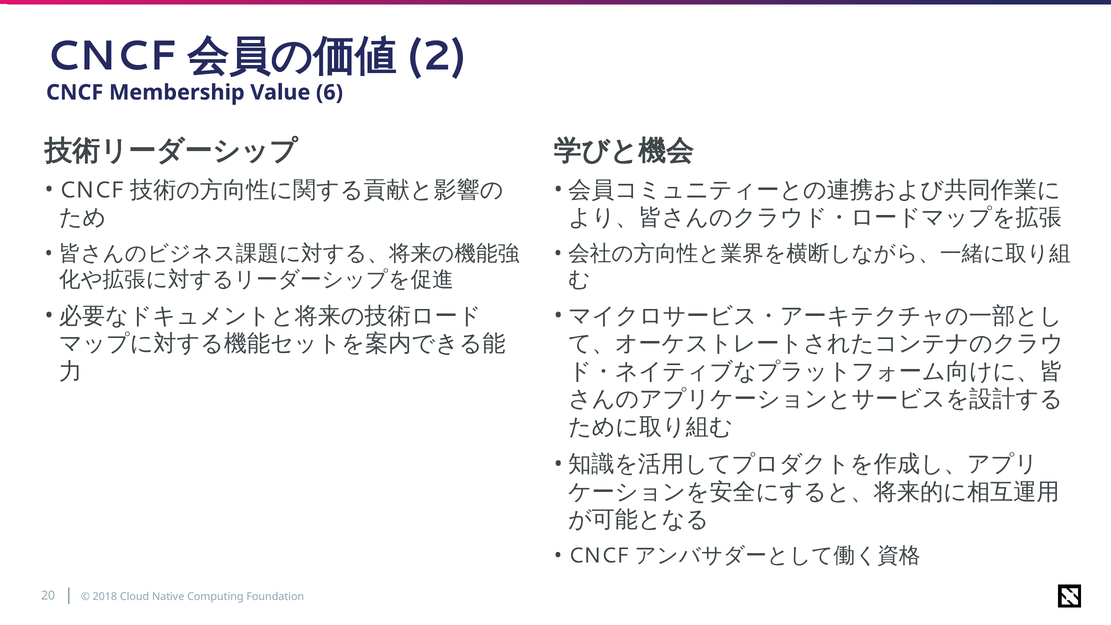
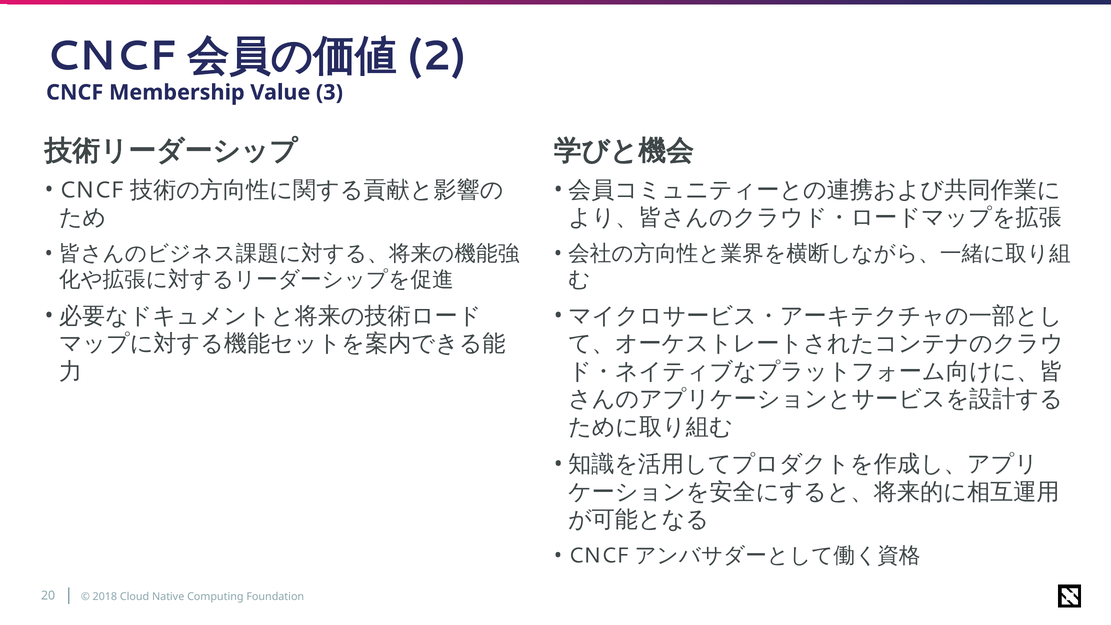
6: 6 -> 3 (329, 92)
